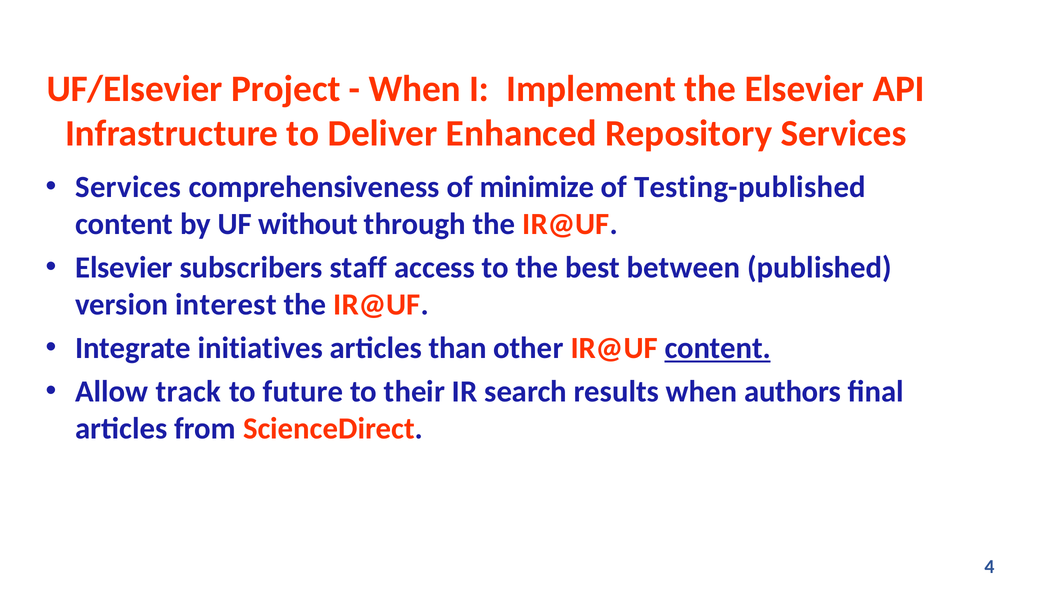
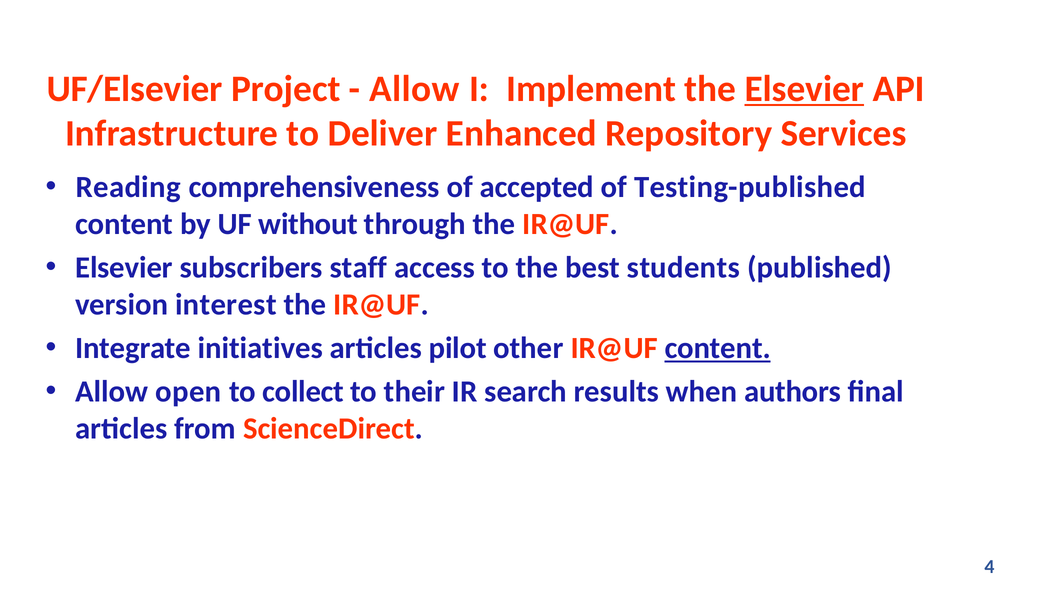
When: When -> Allow (415, 89)
Elsevier underline: none -> present (804, 89)
Services: Services -> Reading (128, 187)
minimize: minimize -> accepted (537, 187)
between: between -> students (683, 268)
than: than -> pilot (458, 348)
track: track -> open (188, 392)
future: future -> collect (303, 392)
